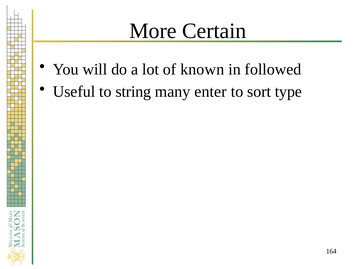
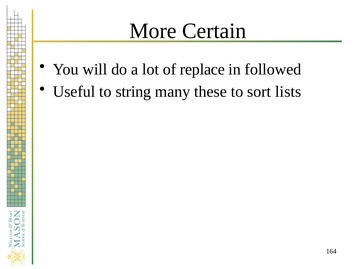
known: known -> replace (202, 69)
enter: enter -> these (211, 91)
type: type -> lists (288, 91)
